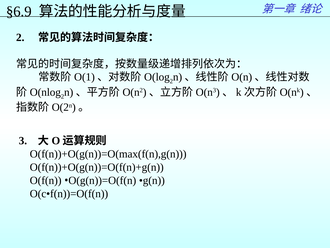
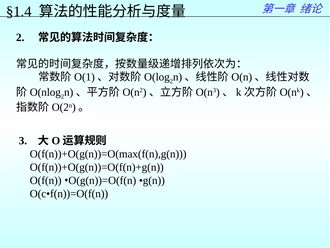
§6.9: §6.9 -> §1.4 (19, 11)
